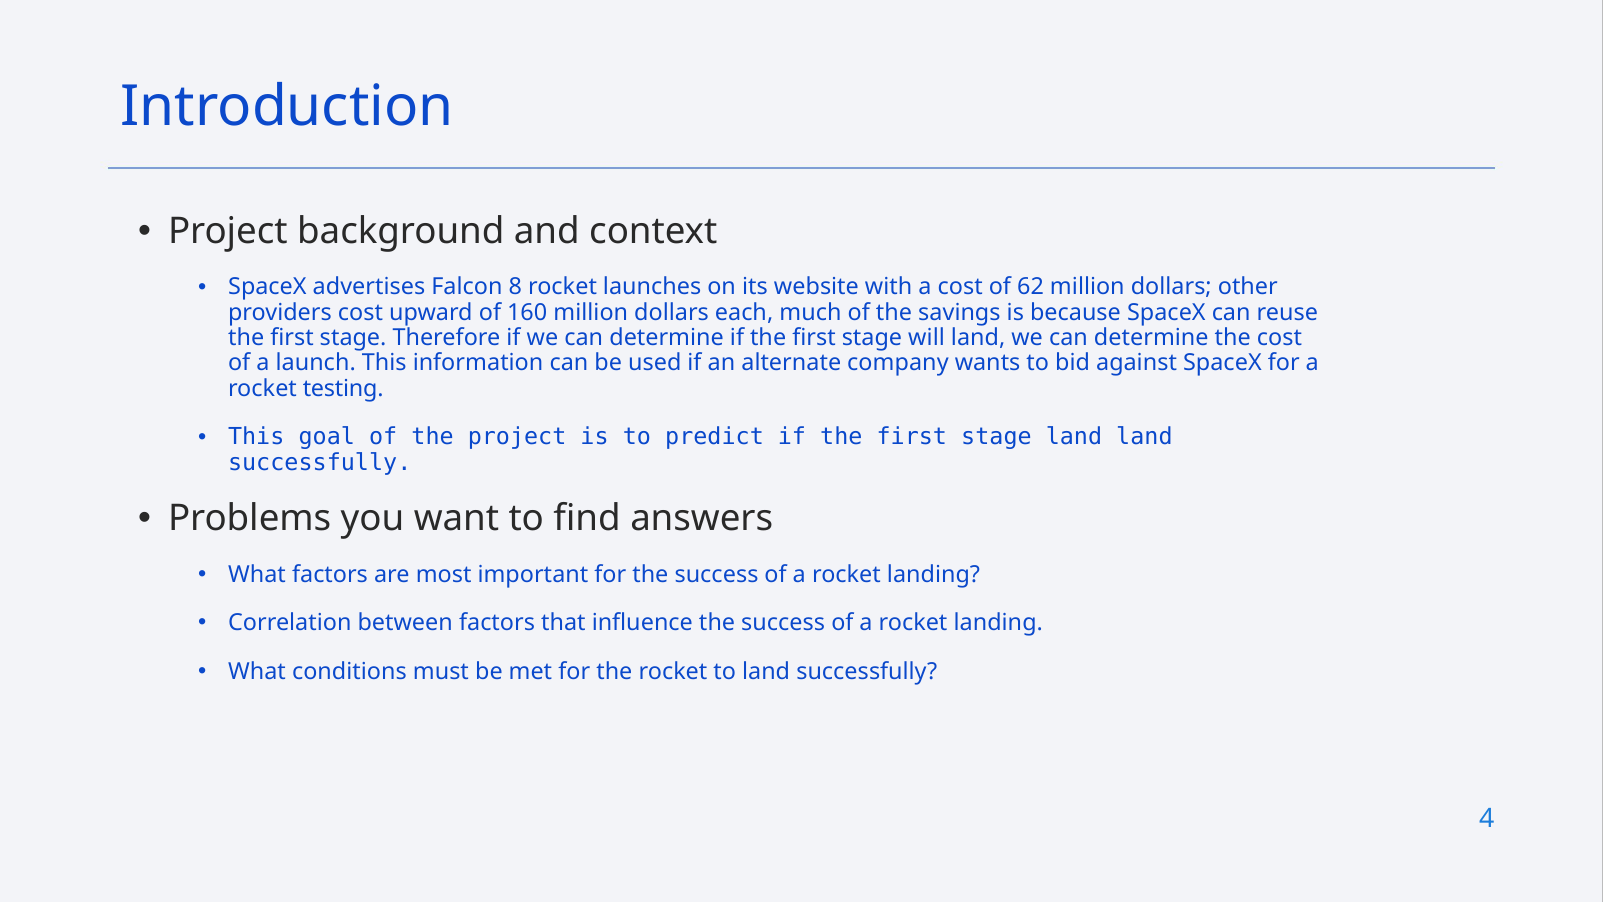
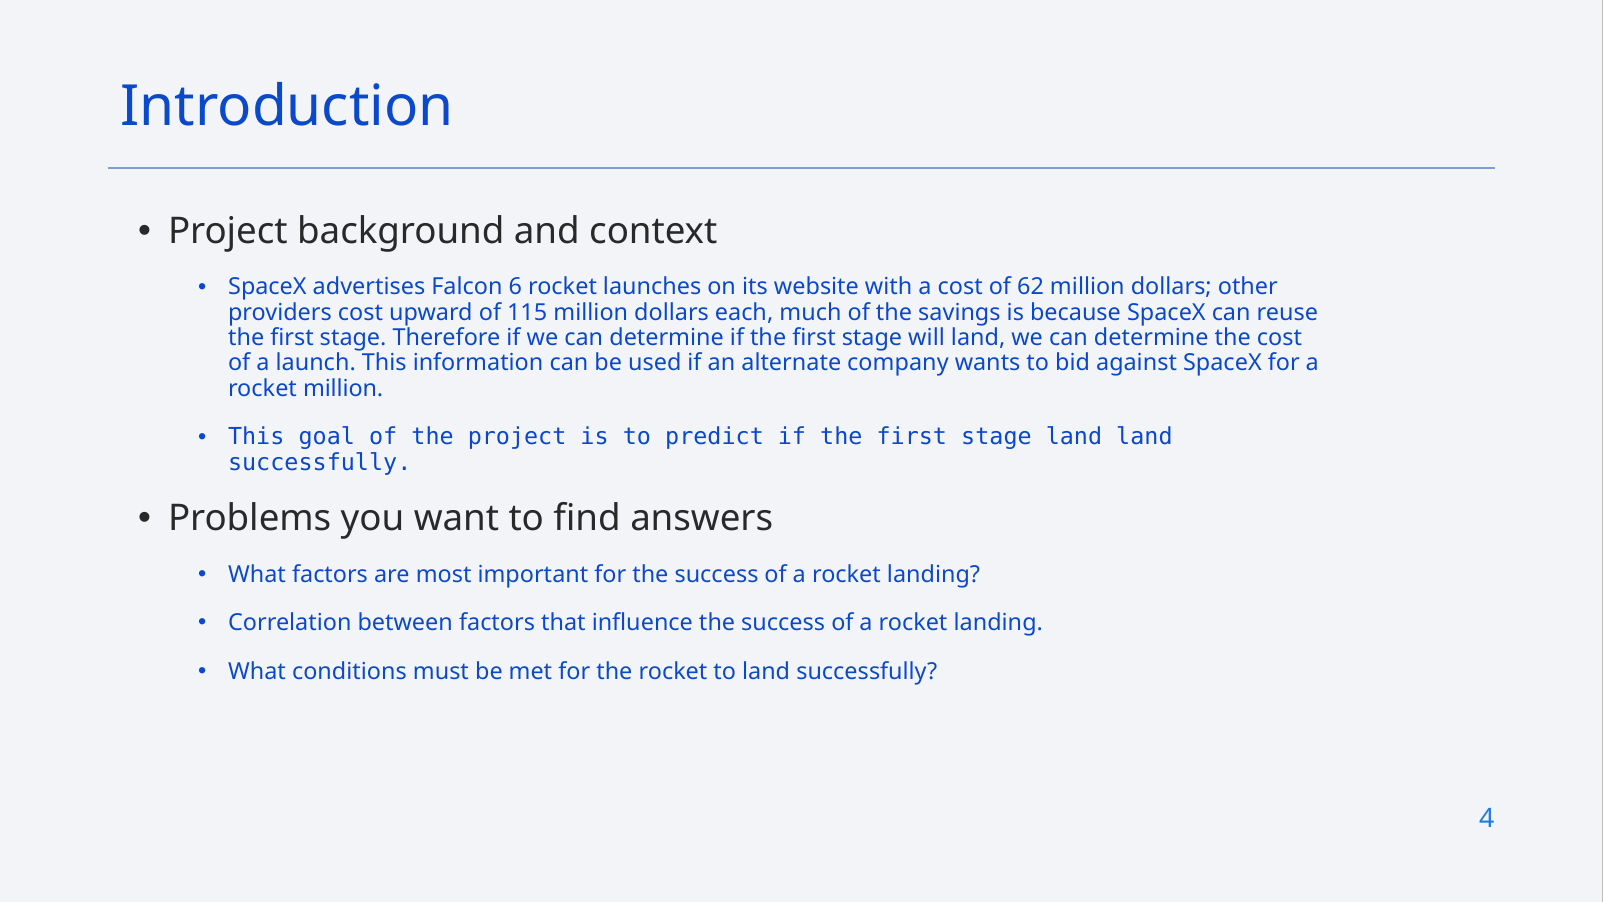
8: 8 -> 6 (515, 287)
160: 160 -> 115 (527, 312)
rocket testing: testing -> million (343, 388)
